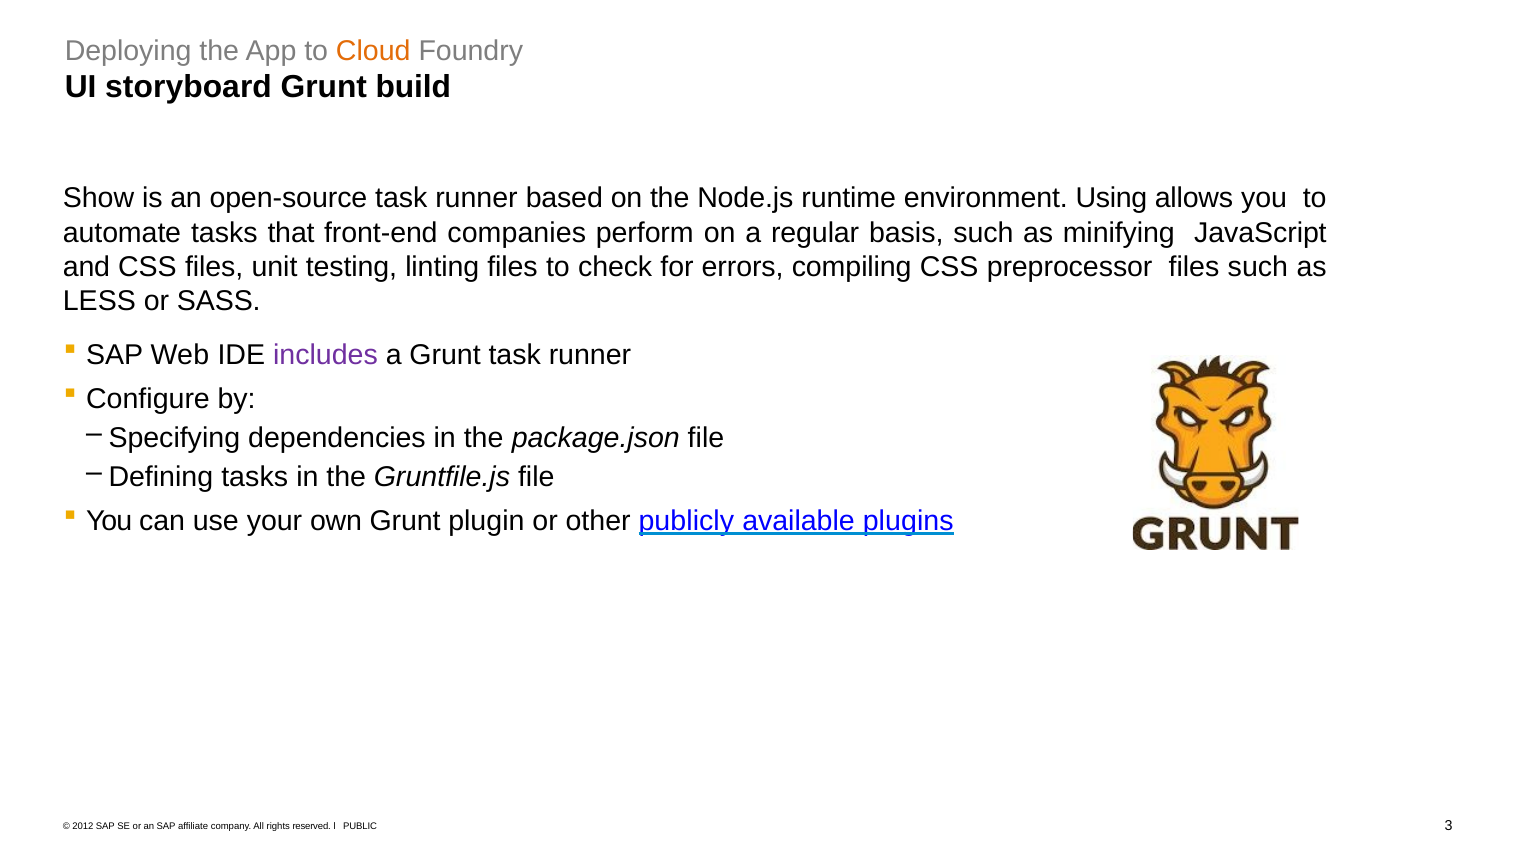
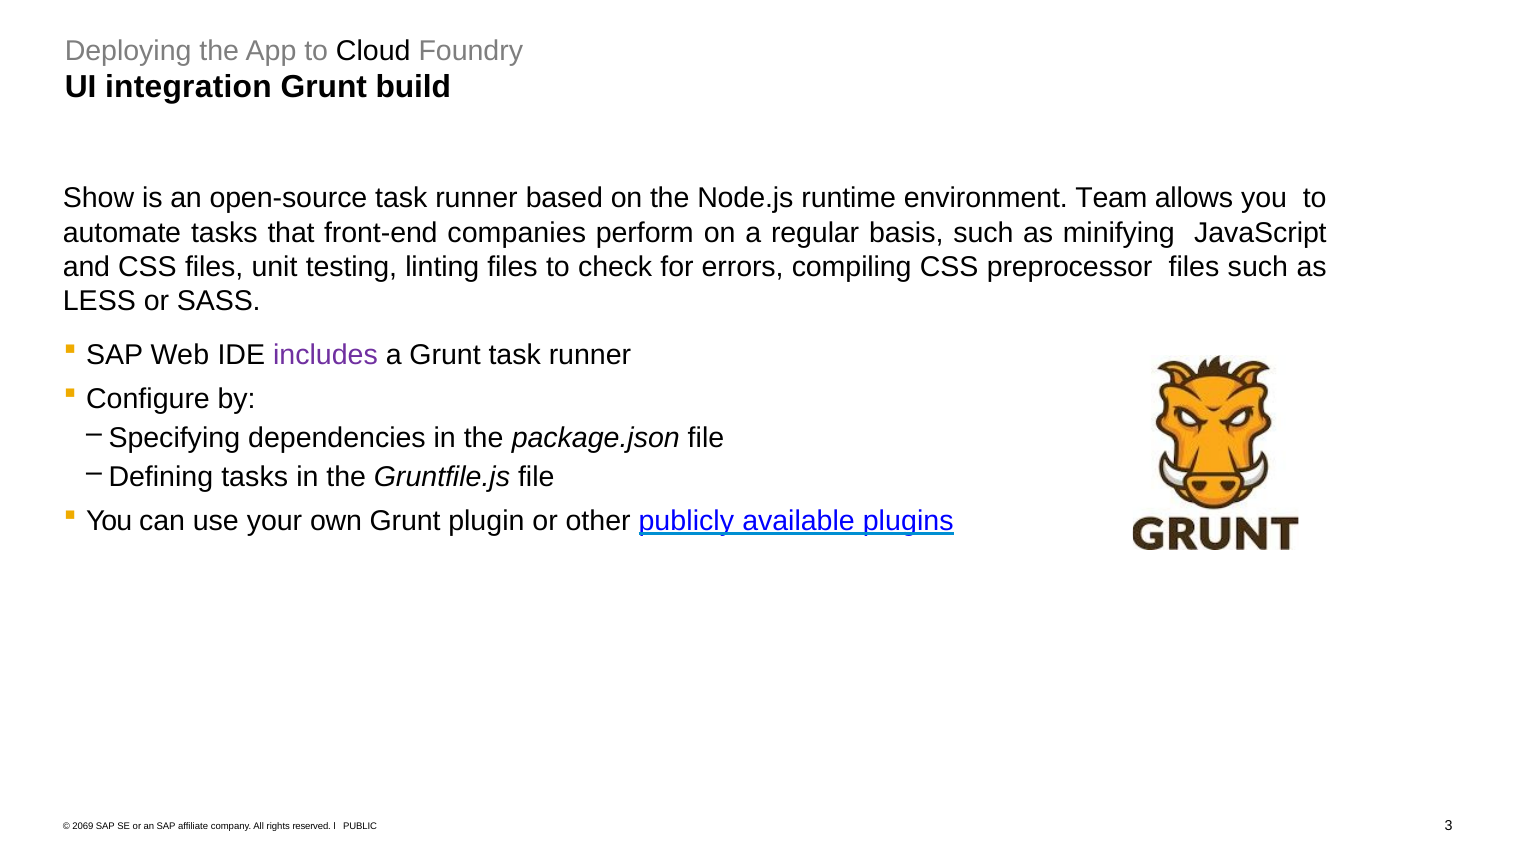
Cloud colour: orange -> black (373, 51)
storyboard: storyboard -> integration (188, 87)
Using: Using -> Team (1111, 198)
2012: 2012 -> 2069 (83, 826)
